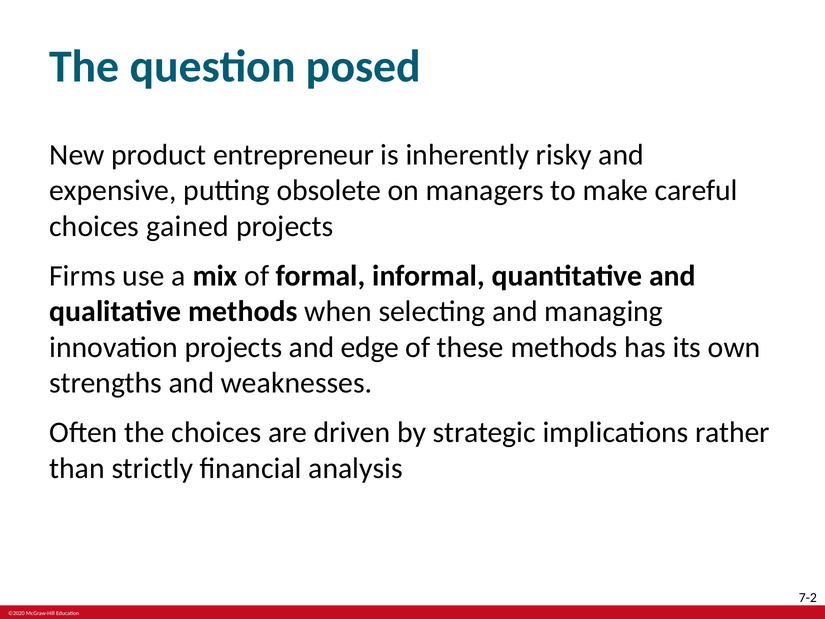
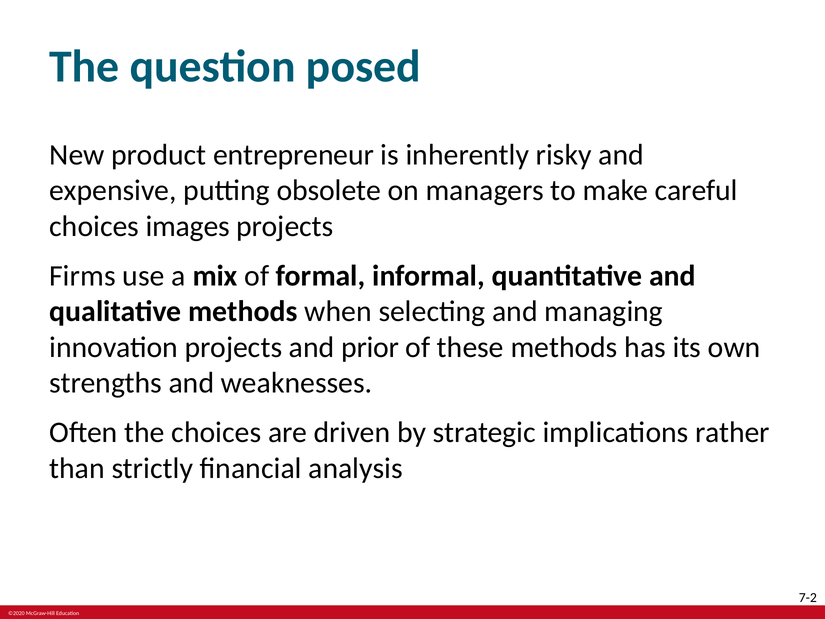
gained: gained -> images (188, 226)
edge: edge -> prior (370, 347)
